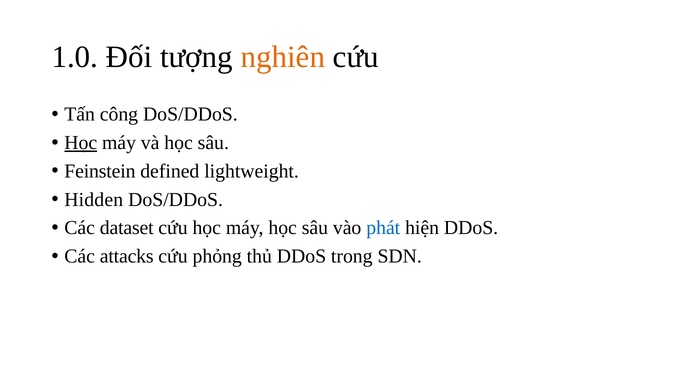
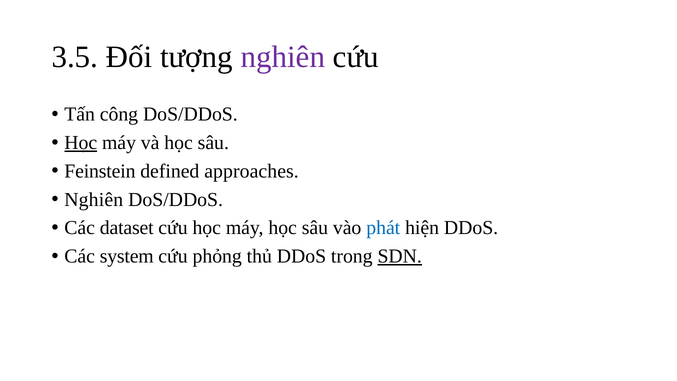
1.0: 1.0 -> 3.5 (75, 57)
nghiên colour: orange -> purple (283, 57)
lightweight: lightweight -> approaches (252, 171)
Hidden: Hidden -> Nghiên (94, 199)
attacks: attacks -> system (127, 256)
SDN underline: none -> present (400, 256)
